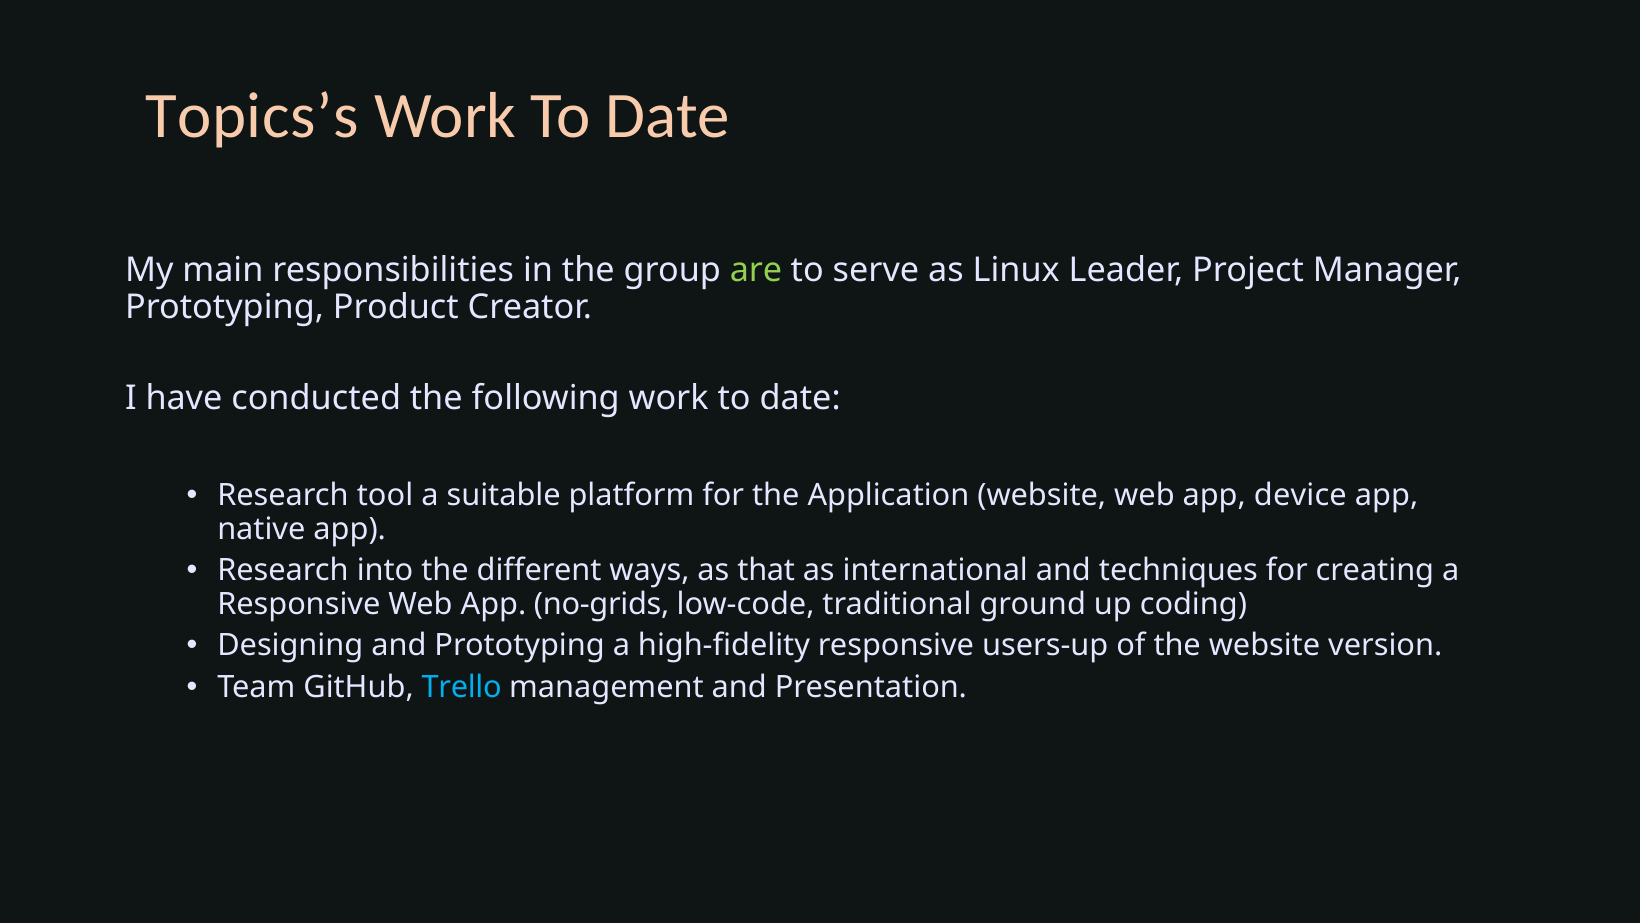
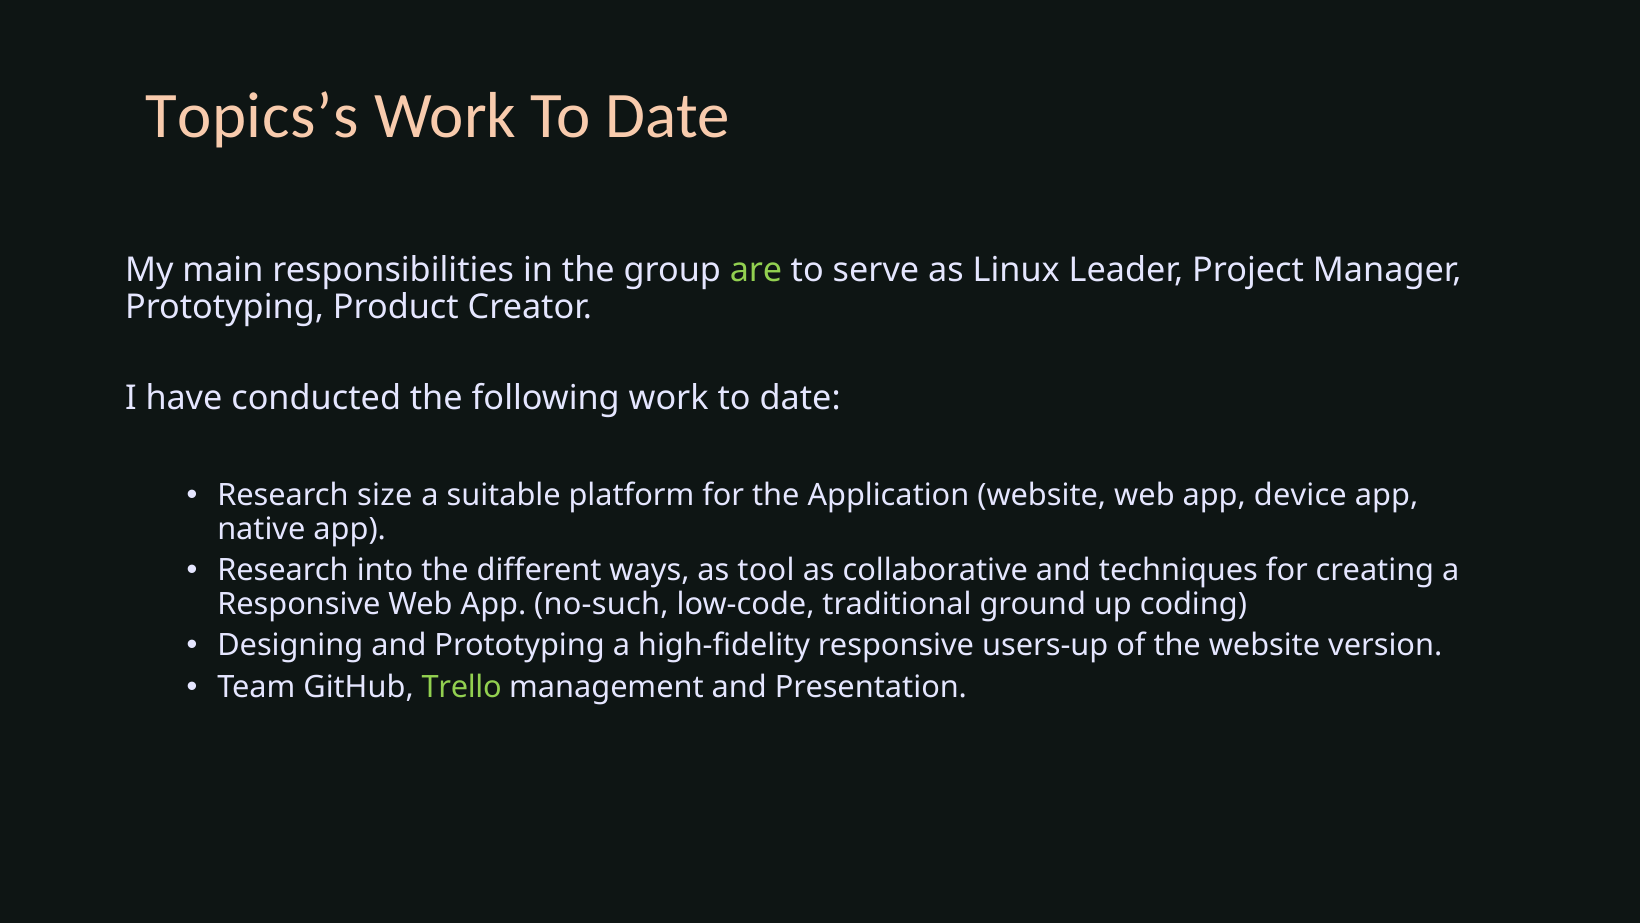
tool: tool -> size (385, 495)
that: that -> tool (766, 570)
international: international -> collaborative (935, 570)
no-grids: no-grids -> no-such (601, 604)
Trello colour: light blue -> light green (462, 687)
